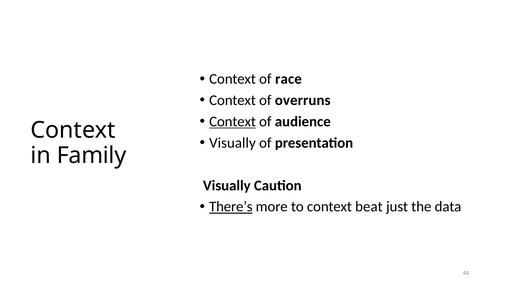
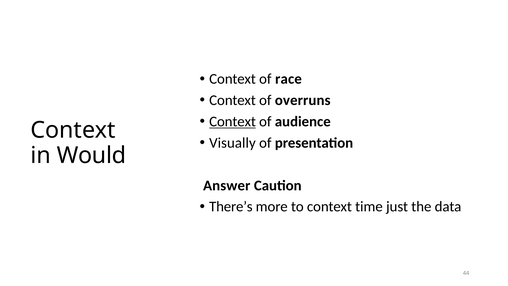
Family: Family -> Would (91, 155)
Visually: Visually -> Answer (227, 185)
There’s underline: present -> none (231, 207)
beat: beat -> time (369, 207)
